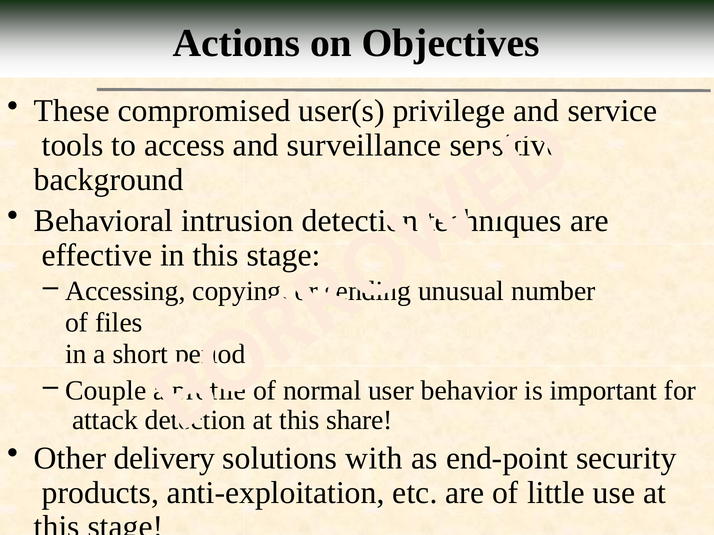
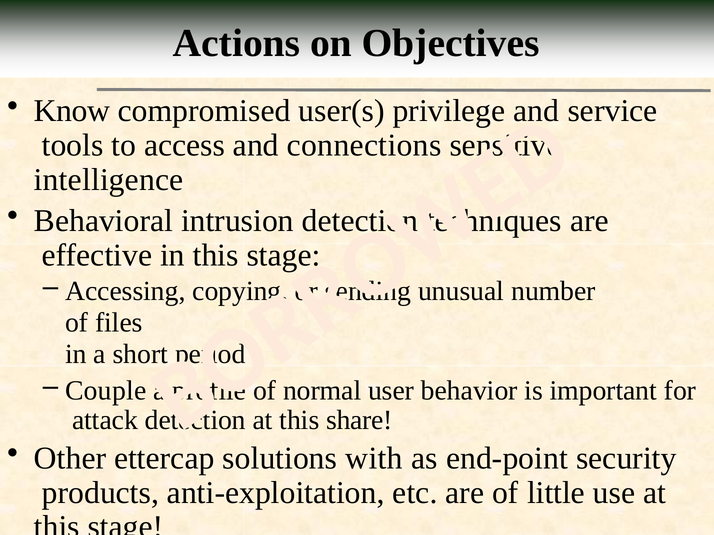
These: These -> Know (72, 111)
surveillance: surveillance -> connections (364, 145)
background: background -> intelligence (109, 180)
delivery: delivery -> ettercap (164, 459)
